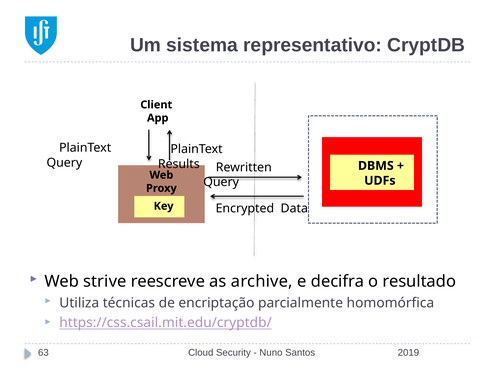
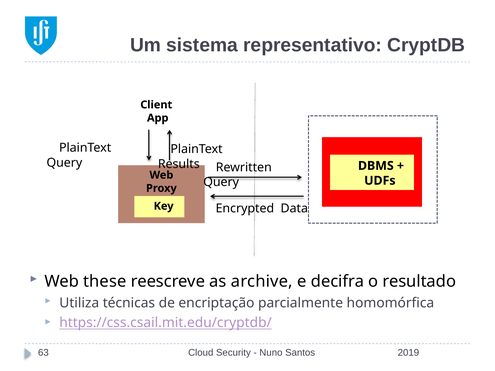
strive: strive -> these (105, 282)
